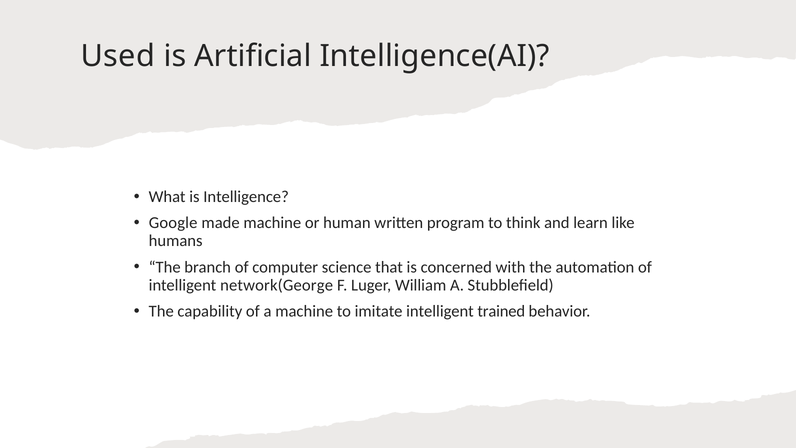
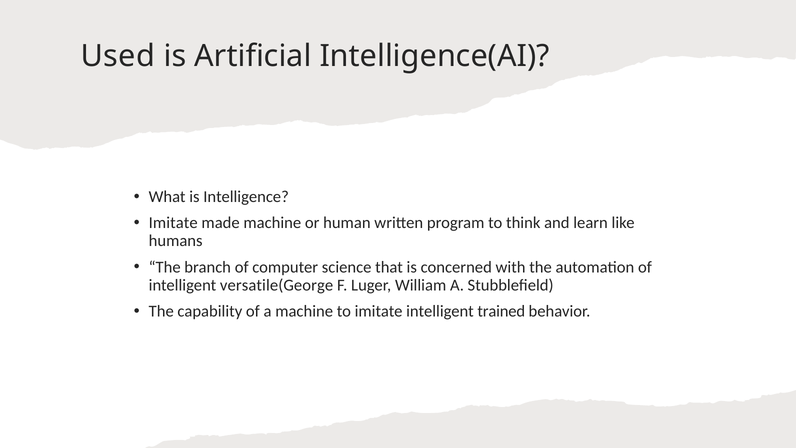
Google: Google -> Imitate (173, 223)
network(George: network(George -> versatile(George (277, 285)
